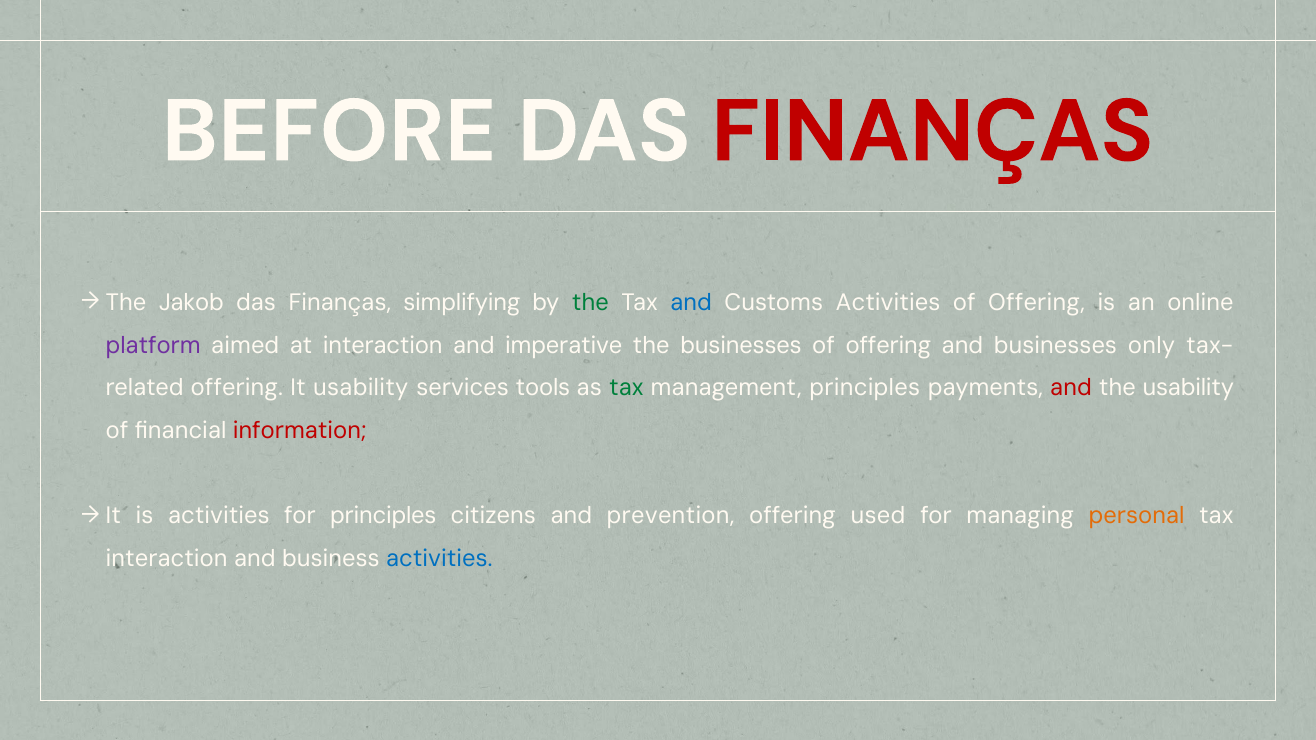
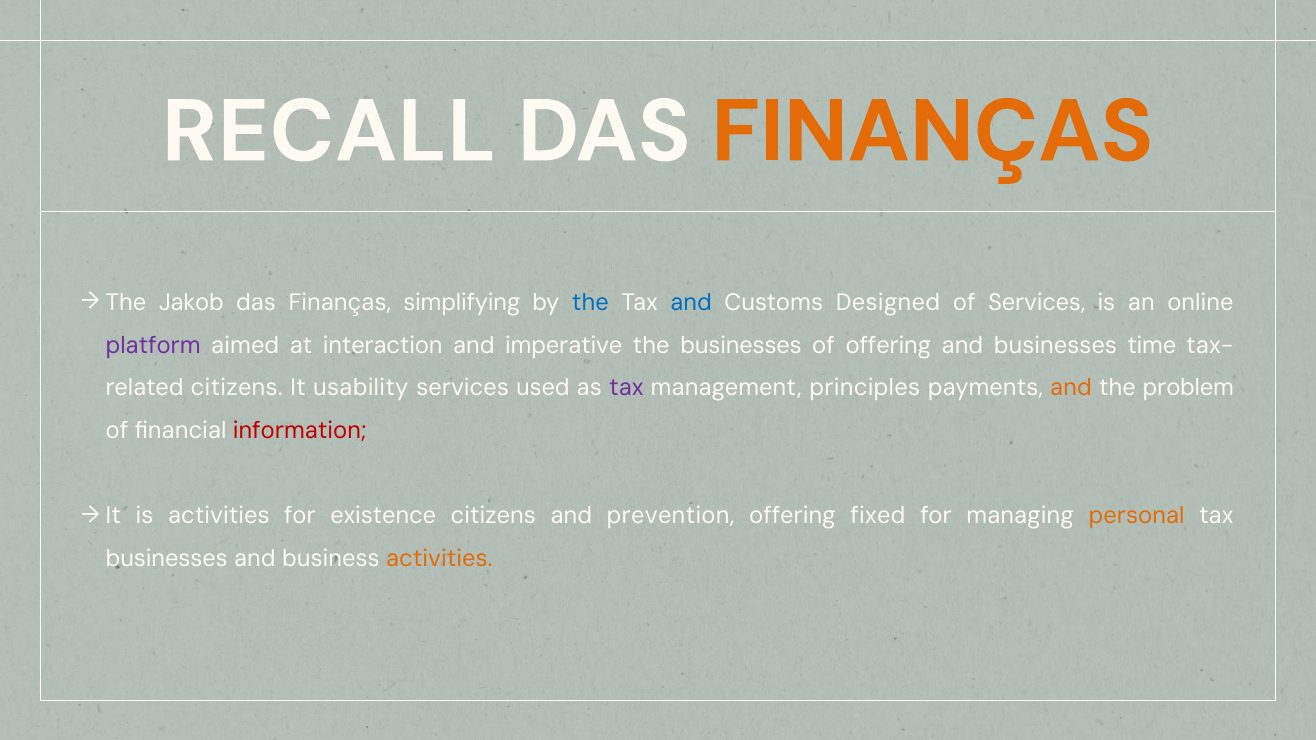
BEFORE: BEFORE -> RECALL (329, 132)
FINANÇAS colour: red -> orange (932, 132)
the colour: green -> blue (590, 303)
Customs Activities: Activities -> Designed (888, 303)
Offering: Offering -> Services (1037, 303)
only: only -> time (1152, 345)
offering: offering -> citizens (237, 388)
tools: tools -> used (543, 388)
tax colour: green -> purple (626, 388)
and colour: red -> orange (1071, 388)
the usability: usability -> problem (1188, 388)
for principles: principles -> existence (383, 516)
used: used -> fixed (878, 516)
interaction: interaction -> businesses (167, 559)
activities colour: blue -> orange (439, 559)
